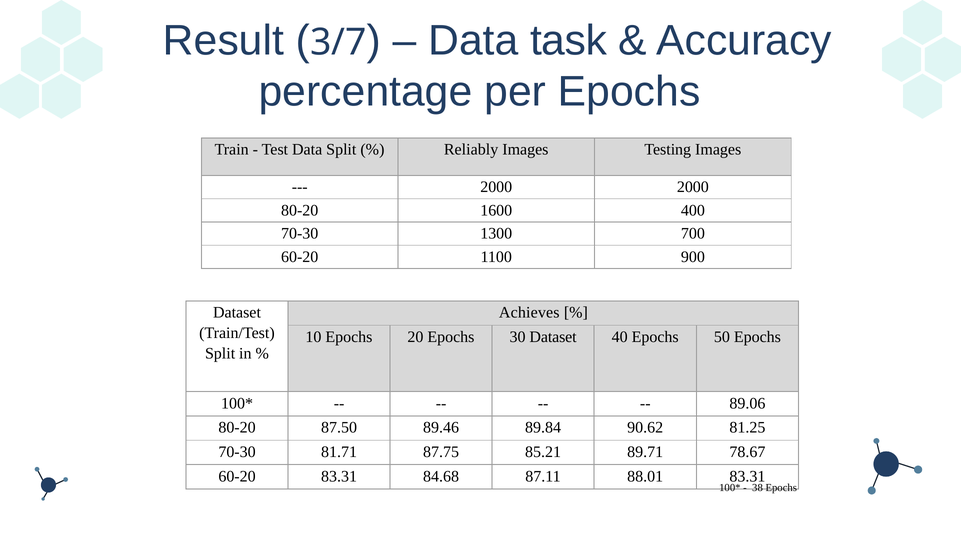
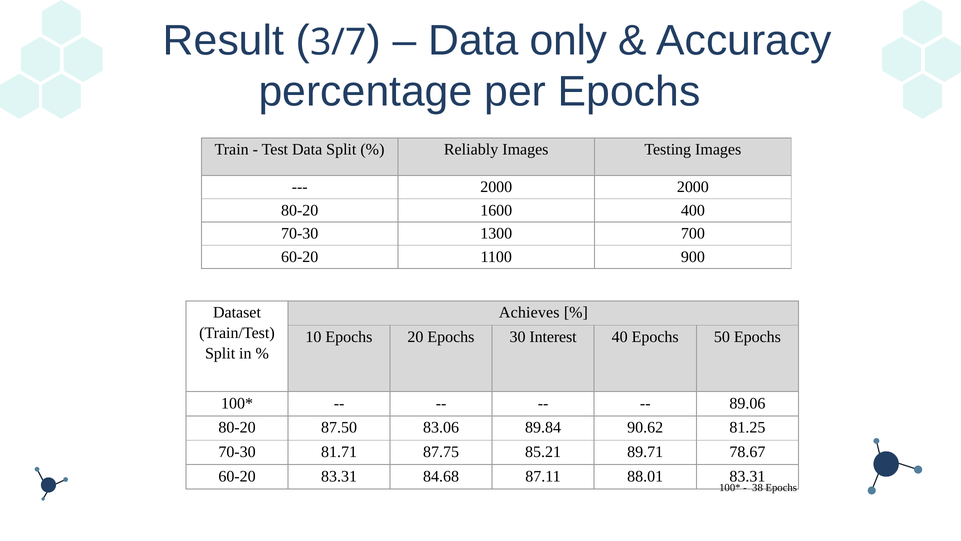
task: task -> only (569, 40)
30 Dataset: Dataset -> Interest (553, 337)
89.46: 89.46 -> 83.06 (441, 427)
